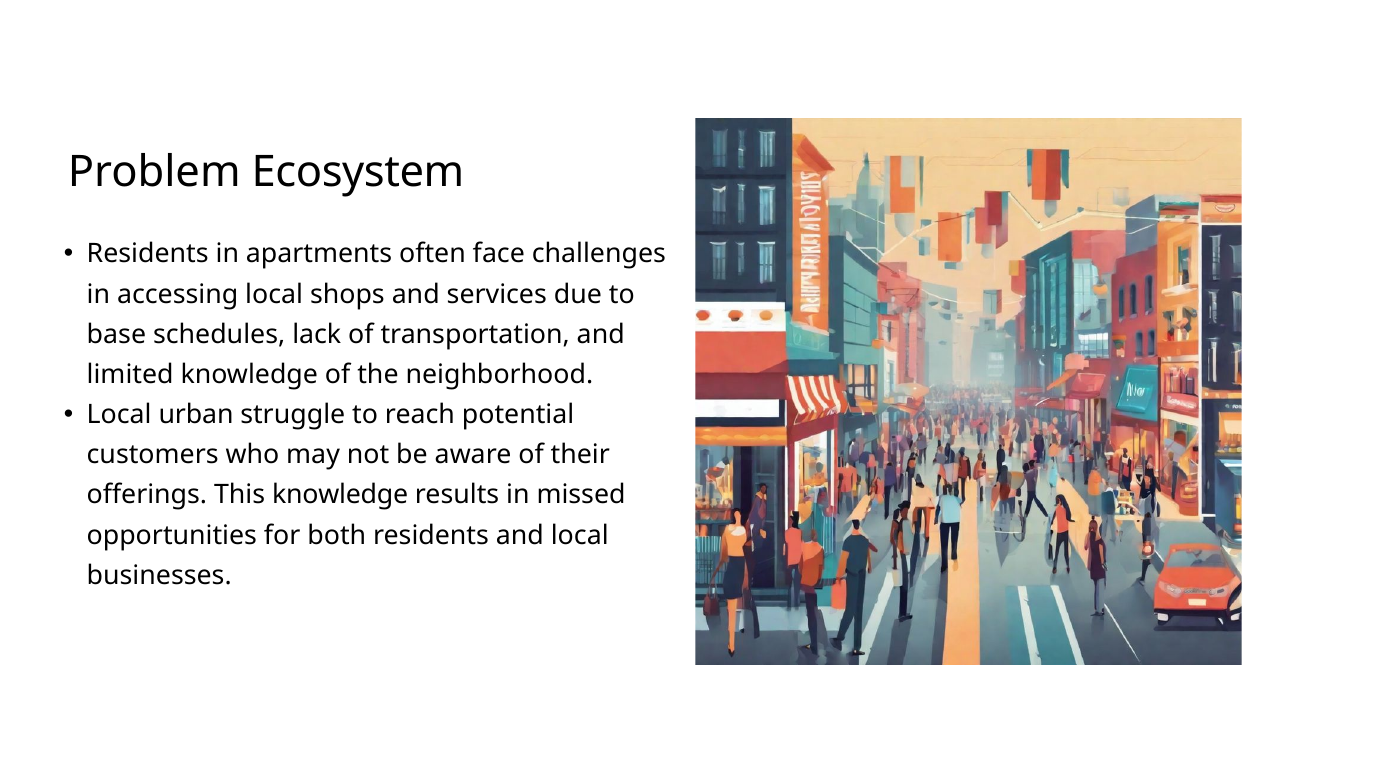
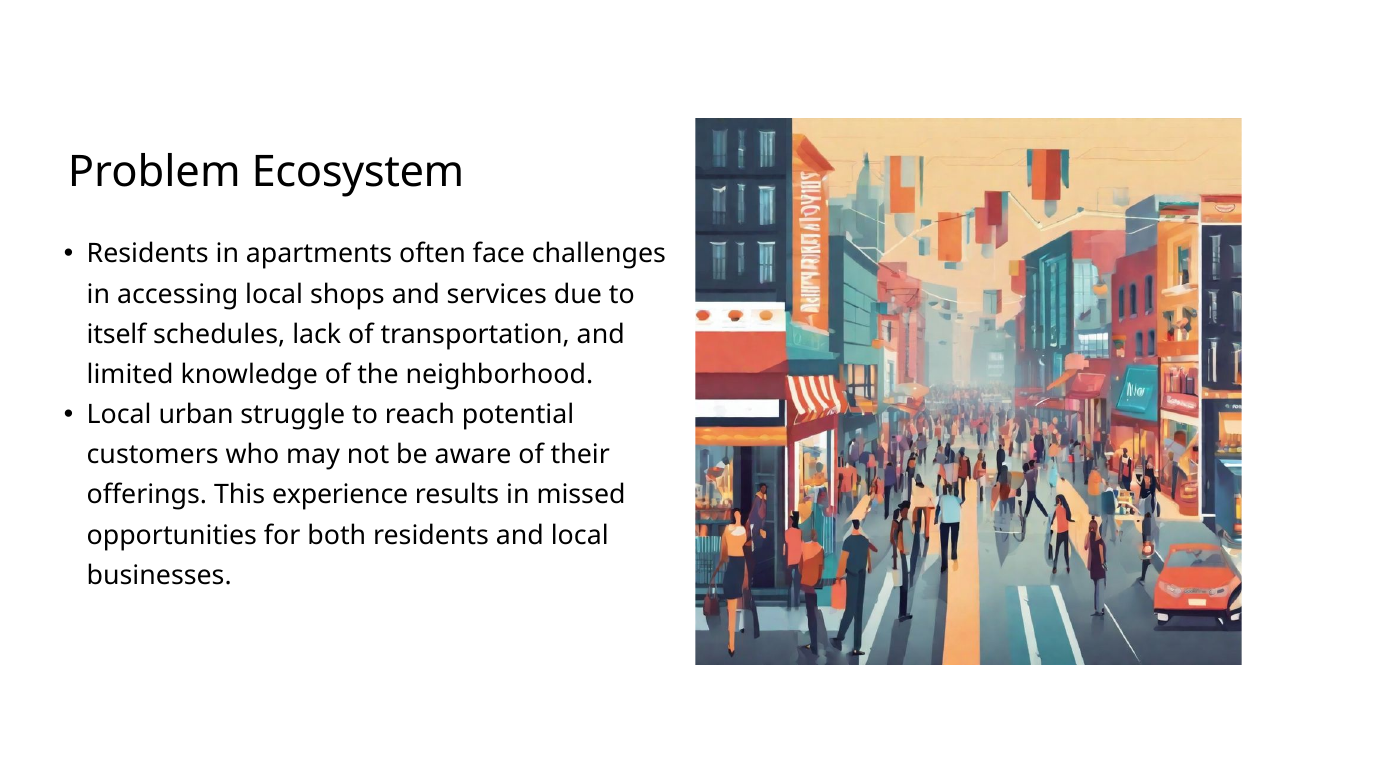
base: base -> itself (117, 334)
This knowledge: knowledge -> experience (340, 495)
